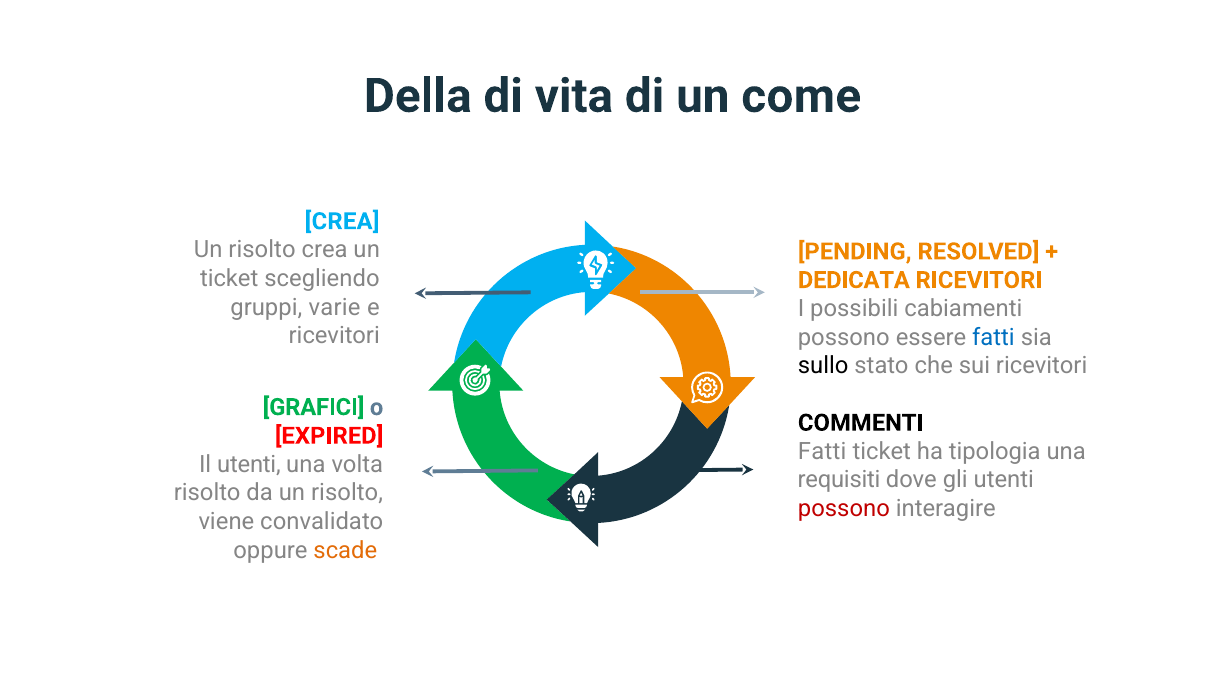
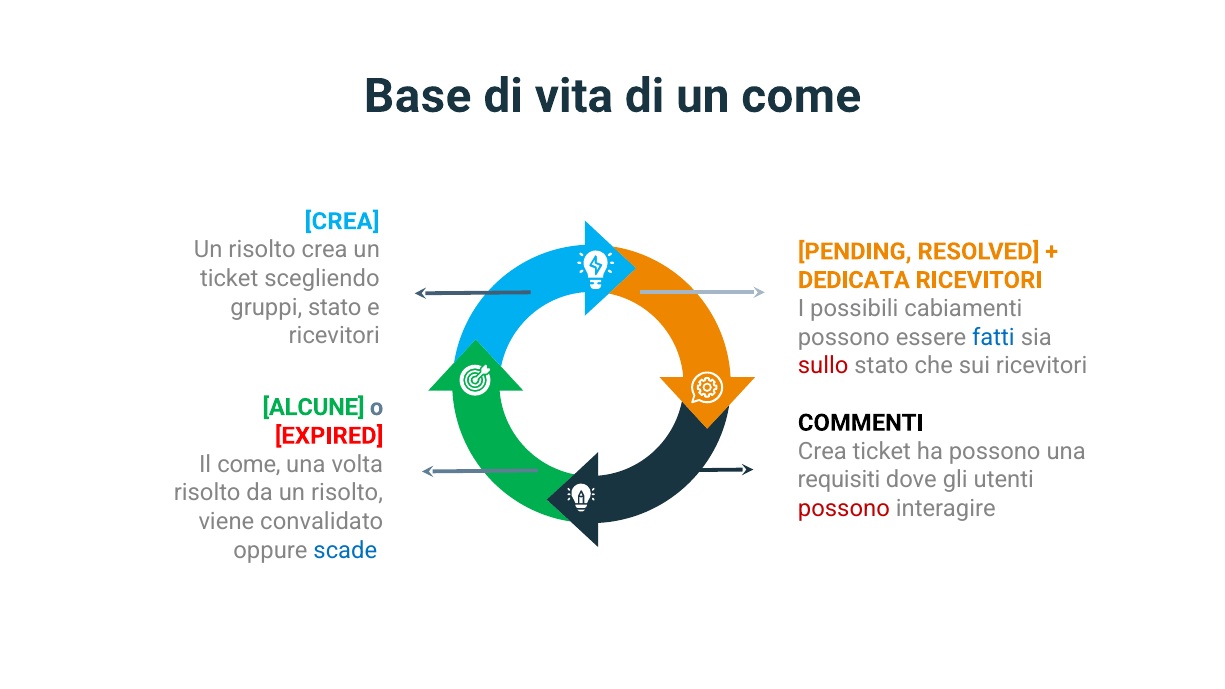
Della: Della -> Base (418, 96)
gruppi varie: varie -> stato (335, 307)
sullo colour: black -> red (823, 366)
GRAFICI: GRAFICI -> ALCUNE (314, 407)
Fatti: Fatti -> Crea (822, 452)
ha tipologia: tipologia -> possono (995, 452)
Il utenti: utenti -> come (249, 464)
scade colour: orange -> blue (345, 550)
